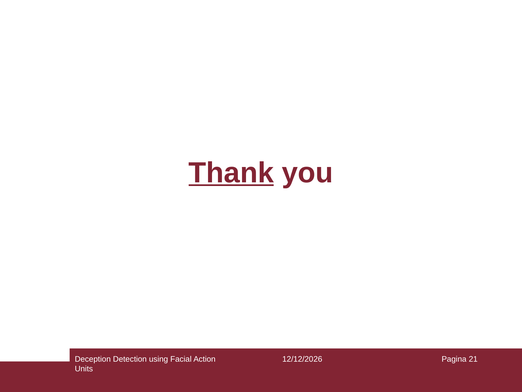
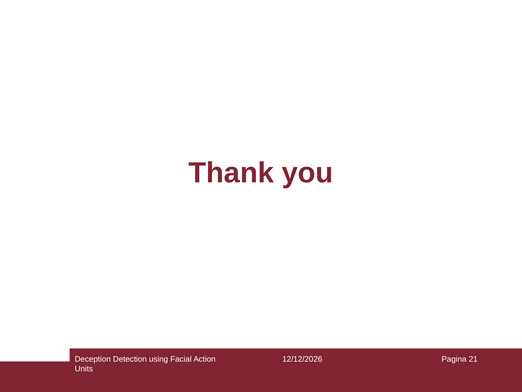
Thank underline: present -> none (231, 173)
